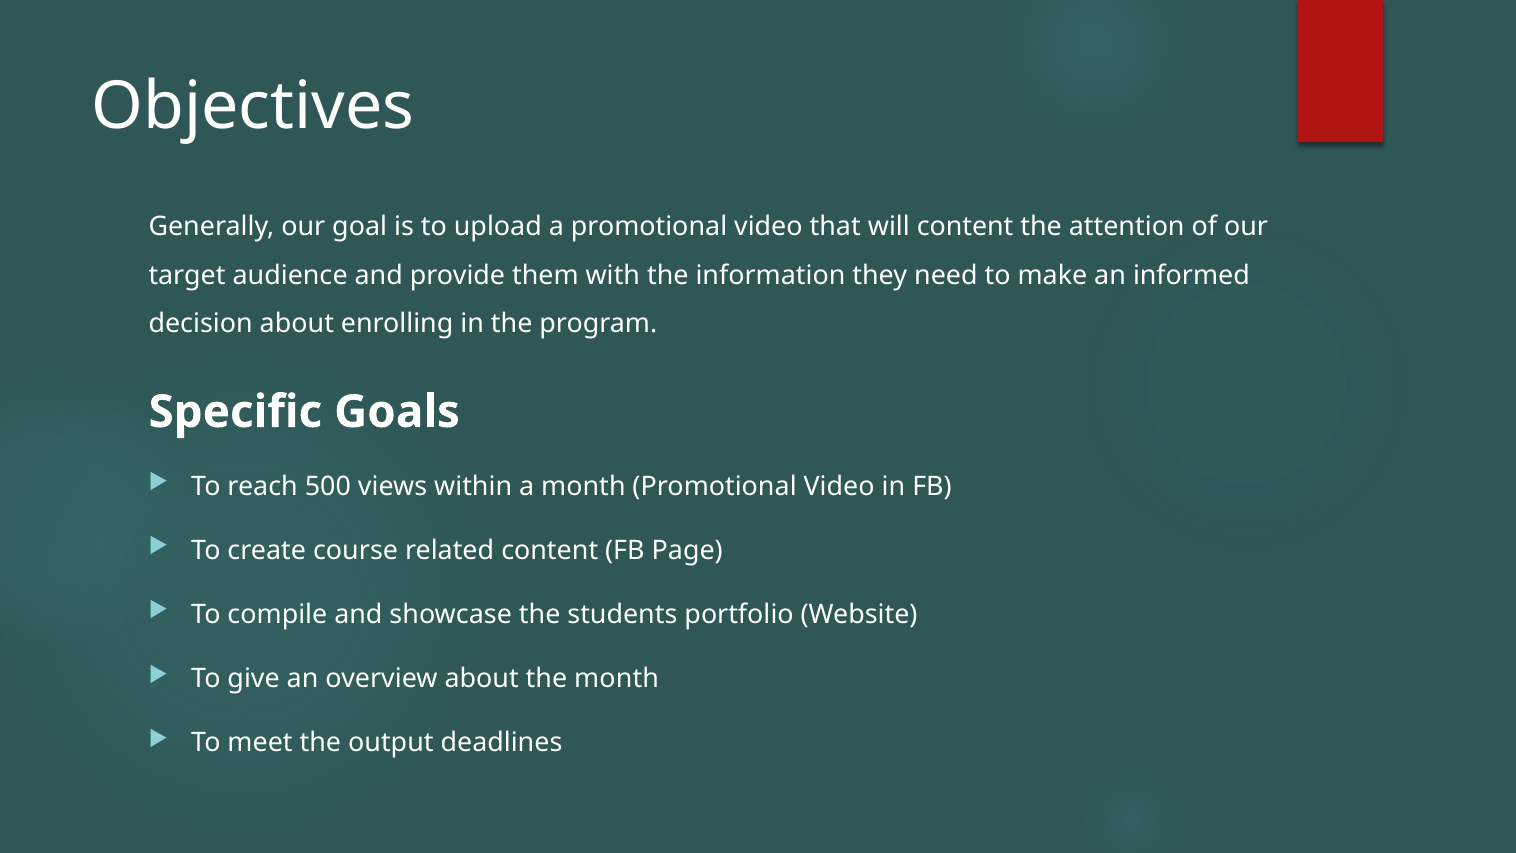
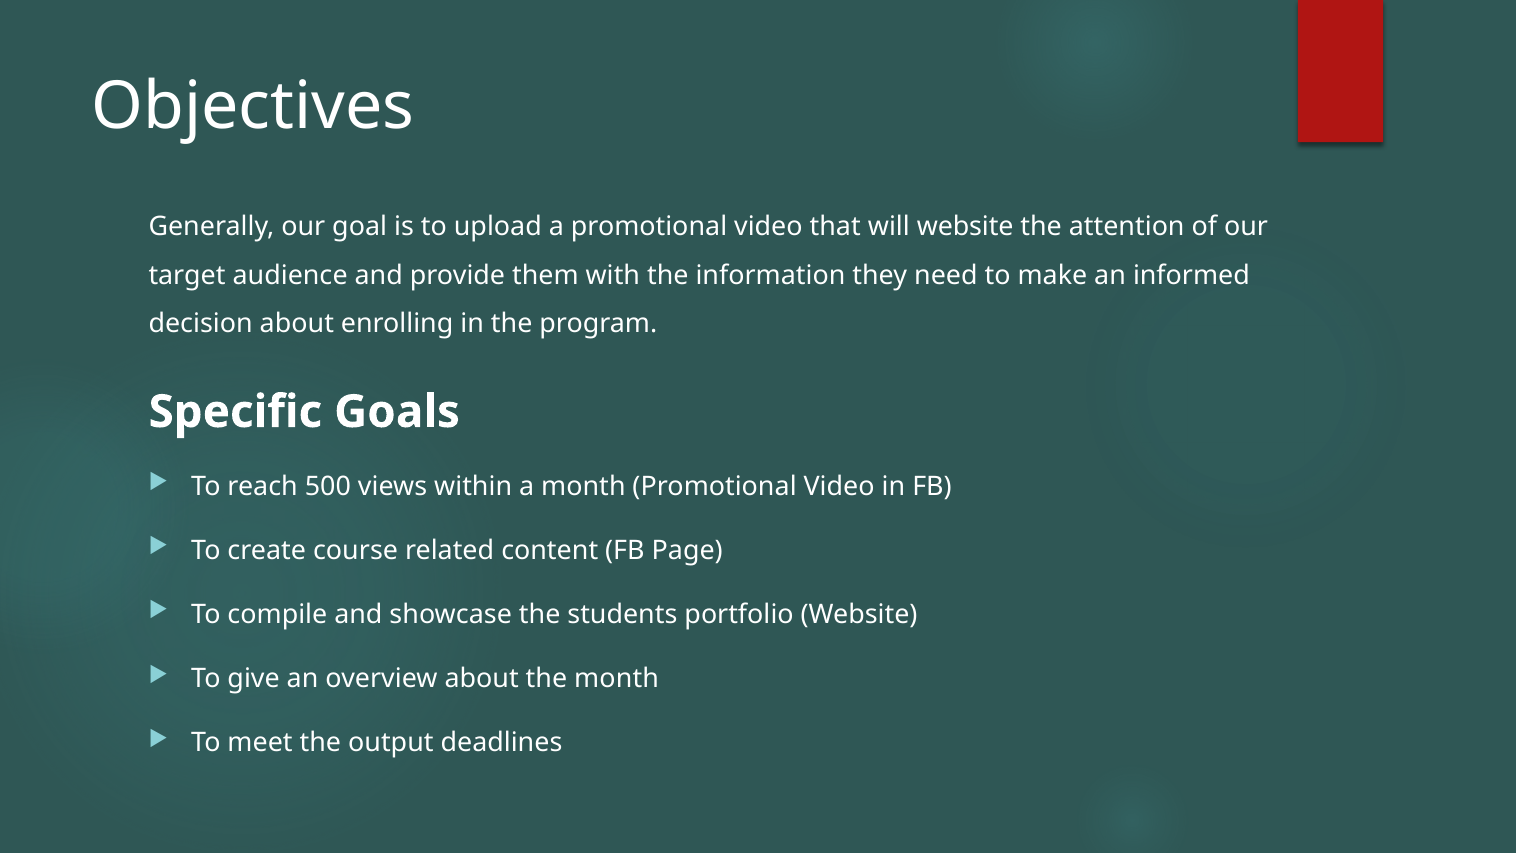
will content: content -> website (965, 227)
